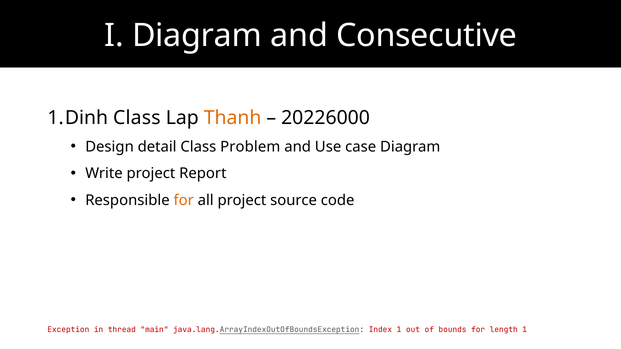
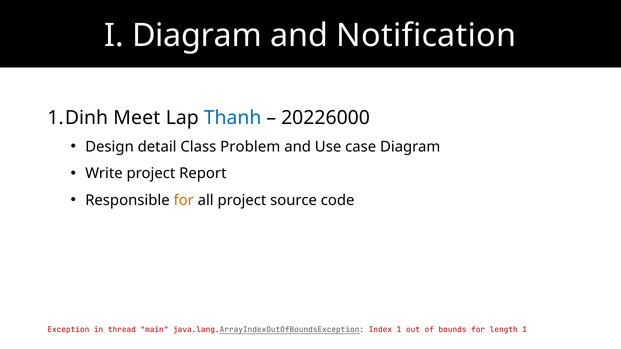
Consecutive: Consecutive -> Notification (426, 36)
Class: Class -> Meet (137, 118)
Thanh colour: orange -> blue (233, 118)
